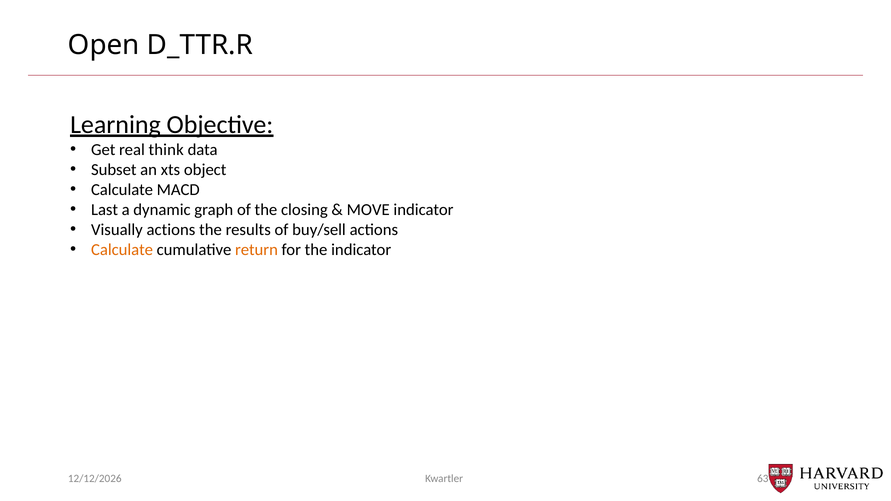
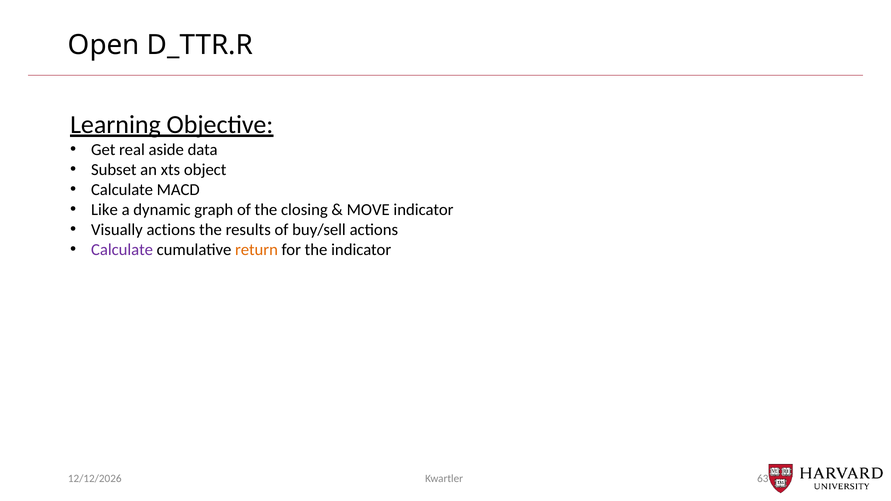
think: think -> aside (166, 150)
Last: Last -> Like (104, 210)
Calculate colour: orange -> purple (122, 250)
